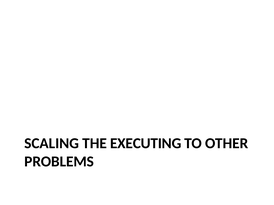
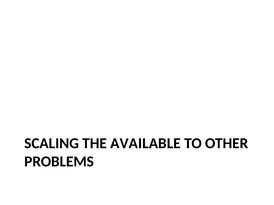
EXECUTING: EXECUTING -> AVAILABLE (146, 144)
